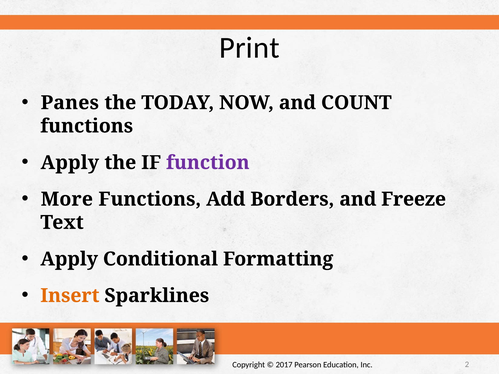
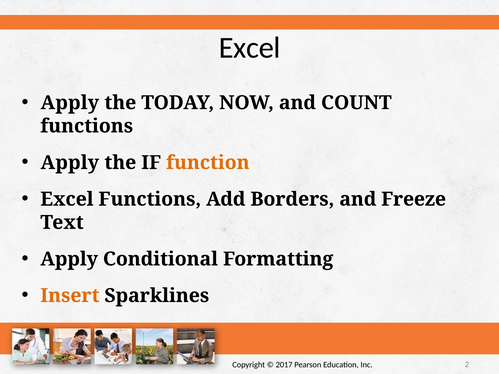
Print: Print -> Excel (250, 48)
Panes: Panes -> Apply (70, 103)
function colour: purple -> orange (208, 163)
More: More -> Excel (67, 199)
